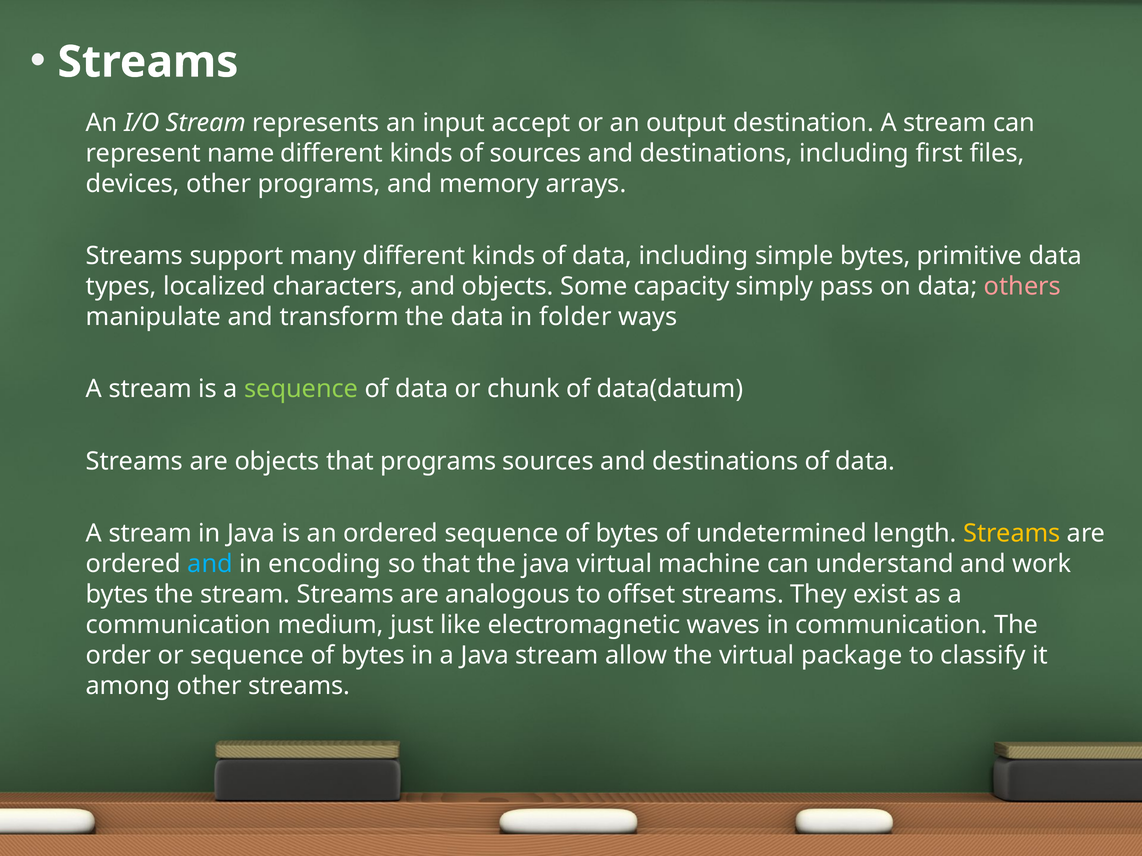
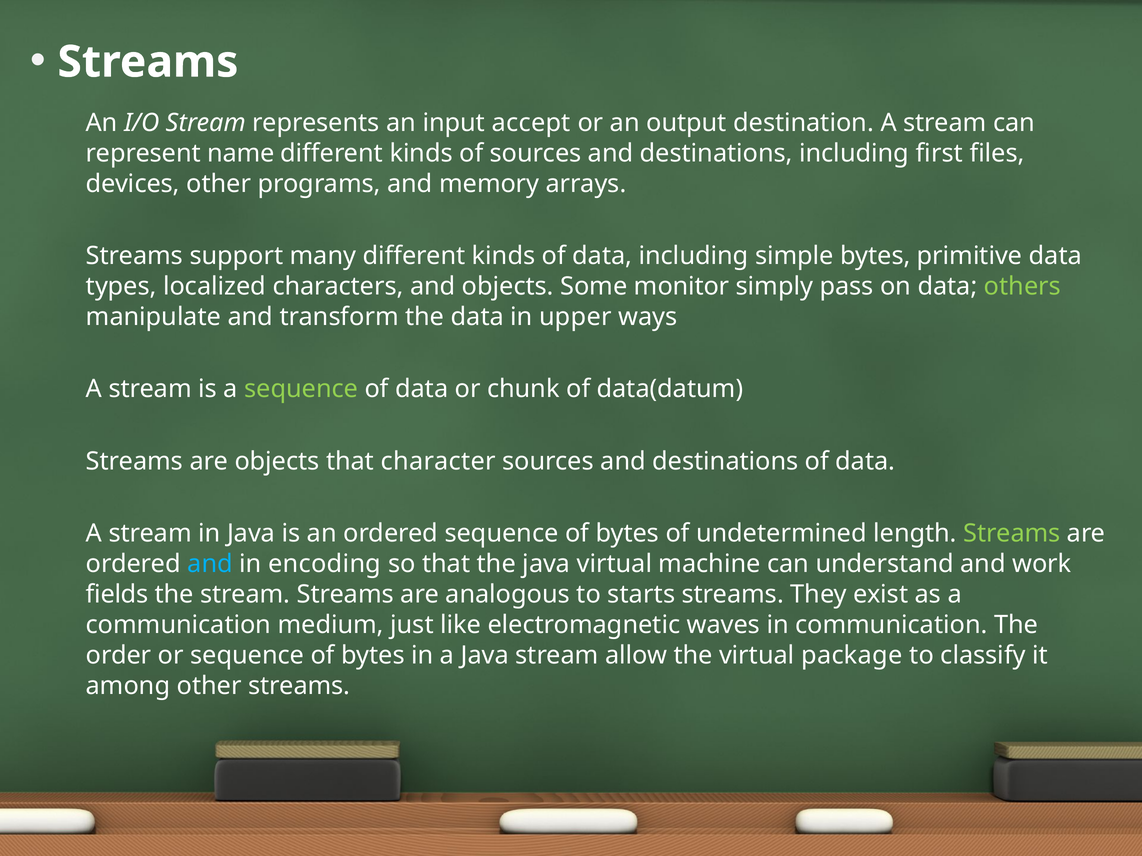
capacity: capacity -> monitor (682, 287)
others colour: pink -> light green (1022, 287)
folder: folder -> upper (575, 317)
that programs: programs -> character (438, 462)
Streams colour: yellow -> light green (1012, 534)
bytes: bytes -> fields (117, 595)
offset: offset -> starts (641, 595)
